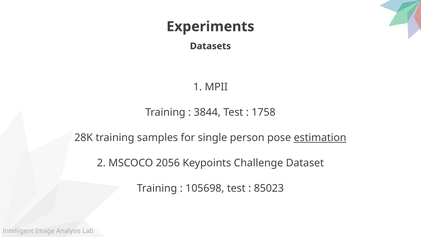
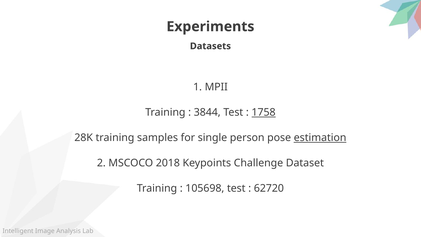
1758 underline: none -> present (264, 112)
2056: 2056 -> 2018 (168, 163)
85023: 85023 -> 62720 (269, 188)
